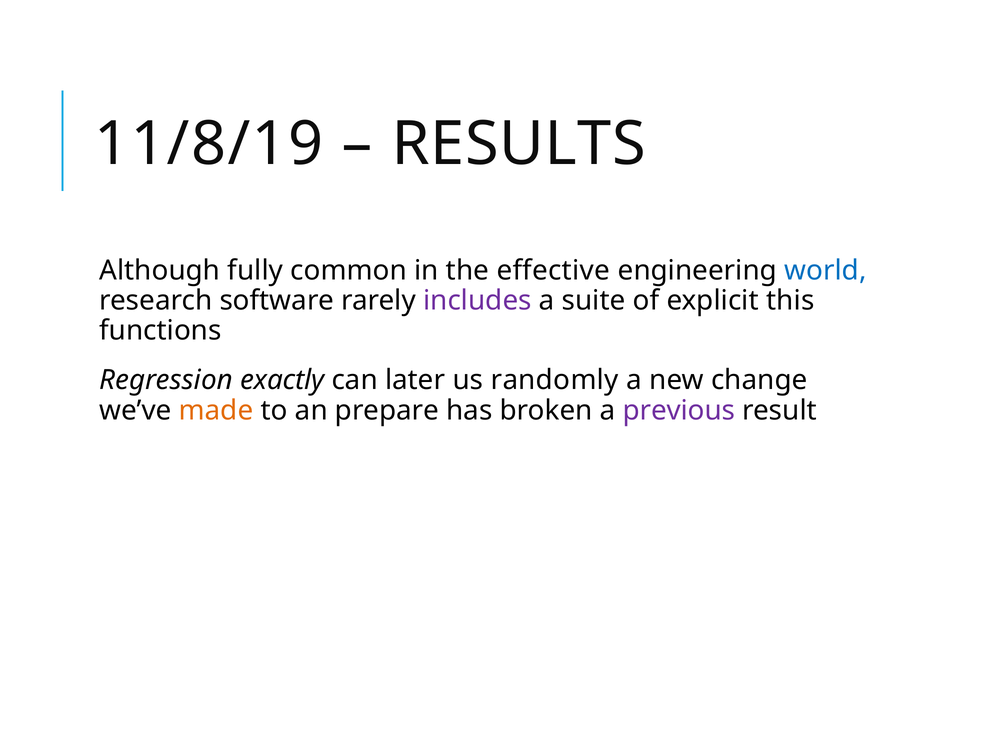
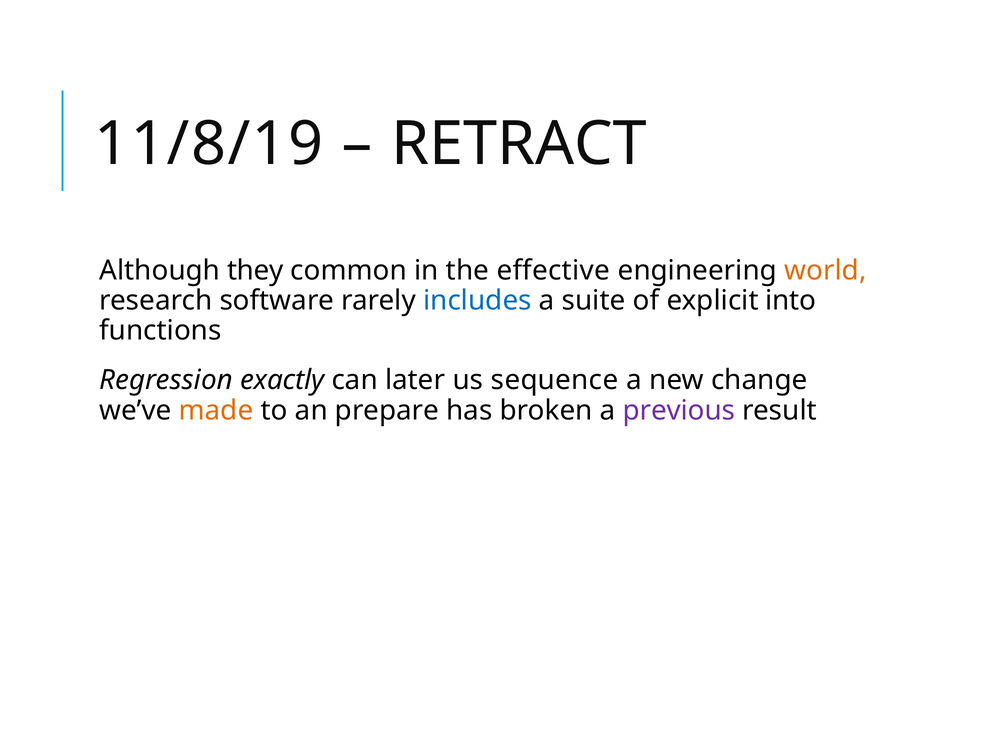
RESULTS: RESULTS -> RETRACT (519, 144)
fully: fully -> they (255, 271)
world colour: blue -> orange (825, 271)
includes colour: purple -> blue (477, 301)
this: this -> into (791, 301)
randomly: randomly -> sequence (555, 380)
